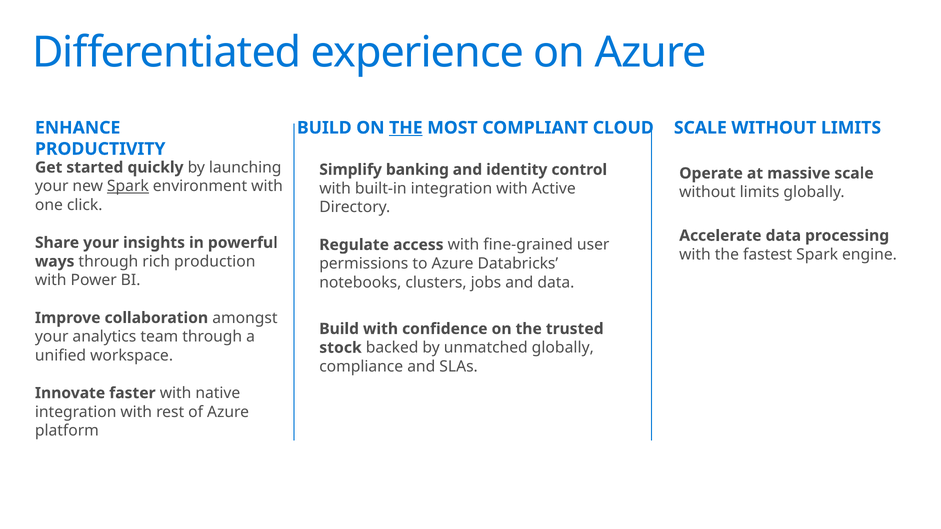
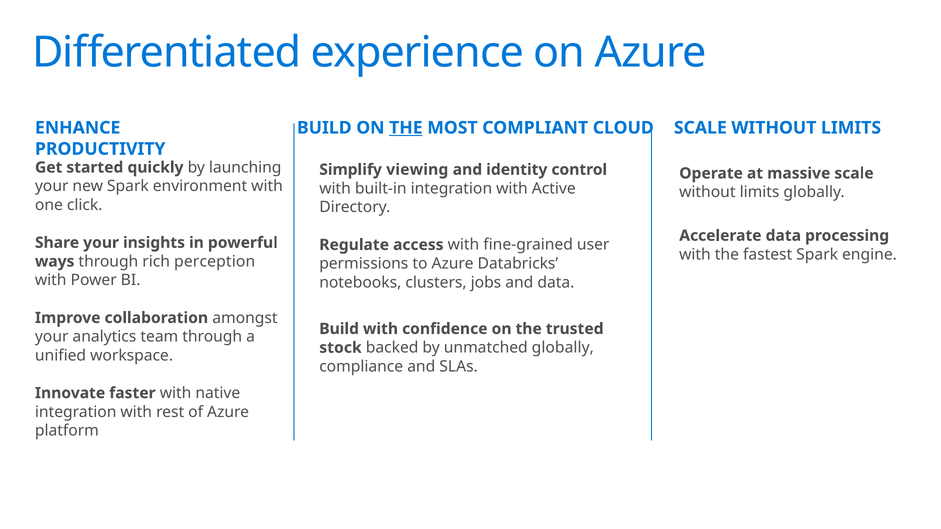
banking: banking -> viewing (417, 170)
Spark underline: present -> none (128, 186)
production: production -> perception (215, 262)
